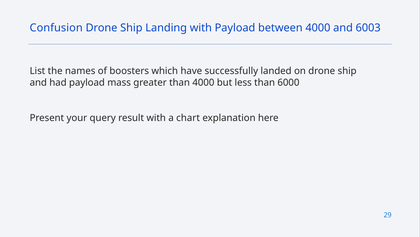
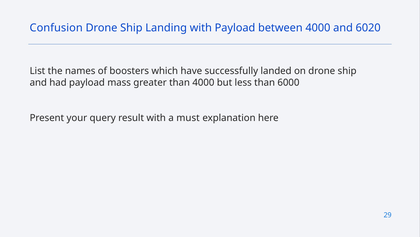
6003: 6003 -> 6020 (368, 28)
chart: chart -> must (188, 118)
